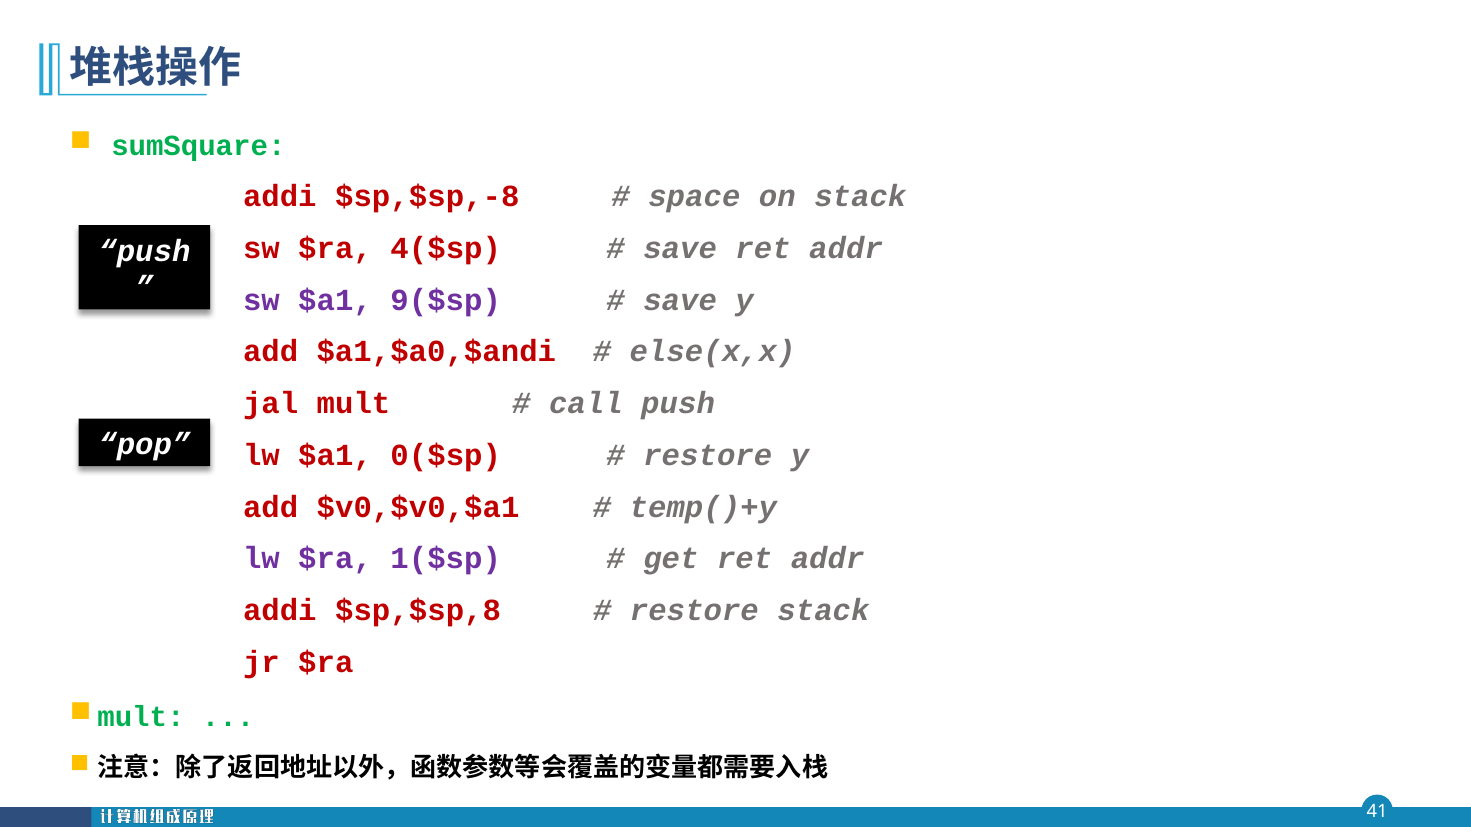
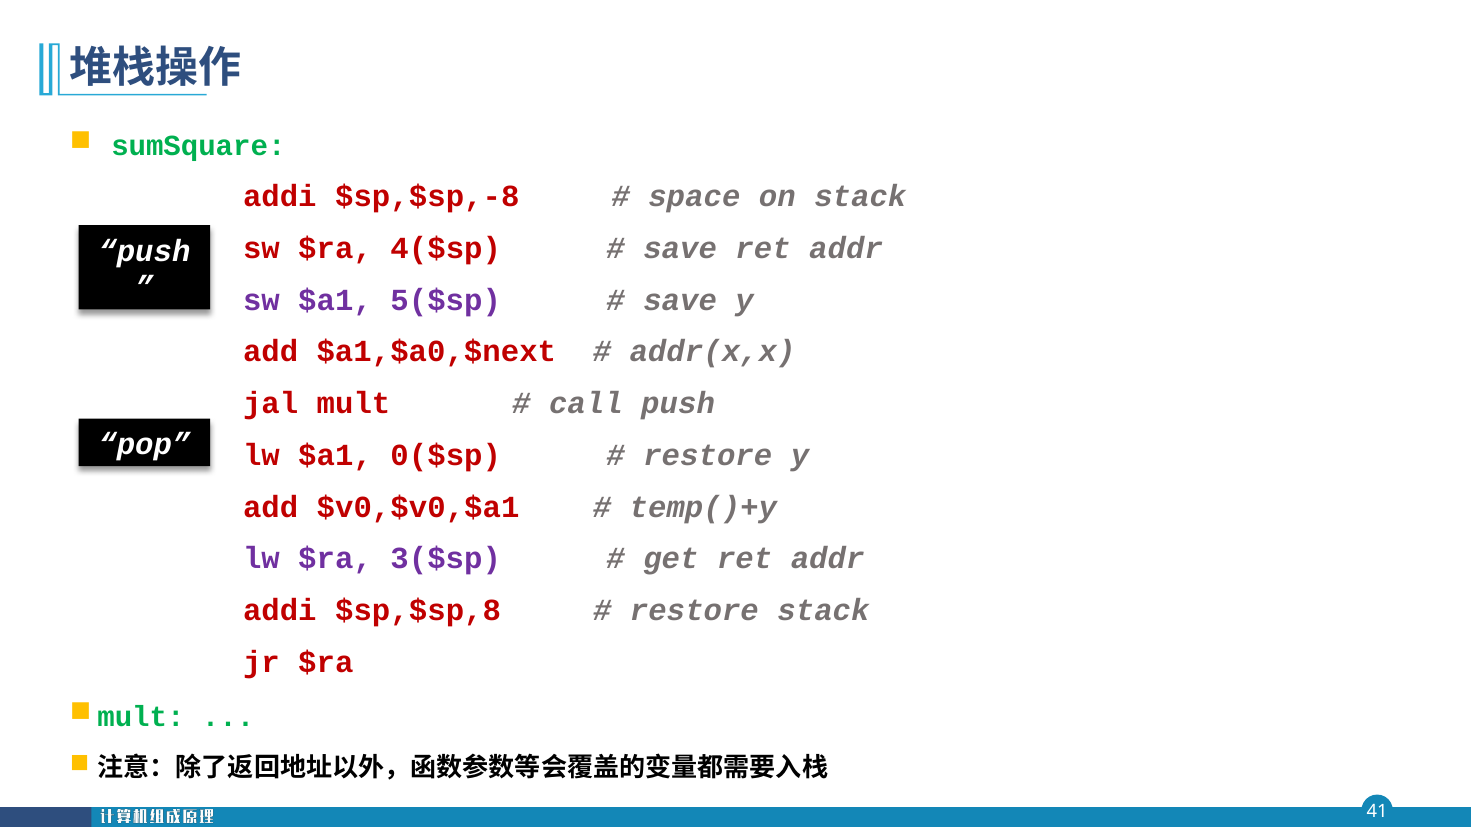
9($sp: 9($sp -> 5($sp (446, 300)
$a1,$a0,$andi: $a1,$a0,$andi -> $a1,$a0,$next (436, 352)
else(x,x: else(x,x -> addr(x,x (713, 352)
1($sp: 1($sp -> 3($sp (446, 559)
